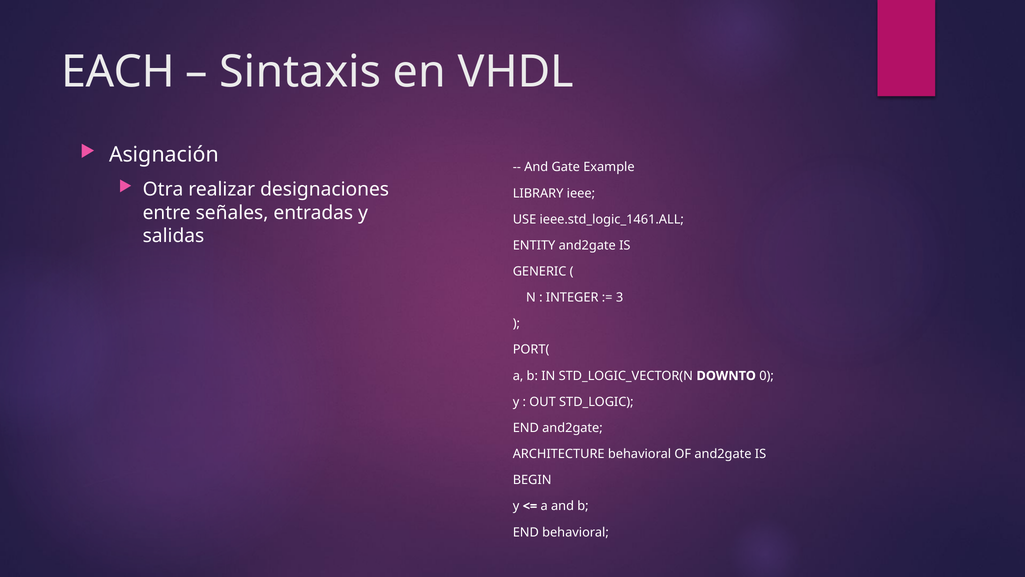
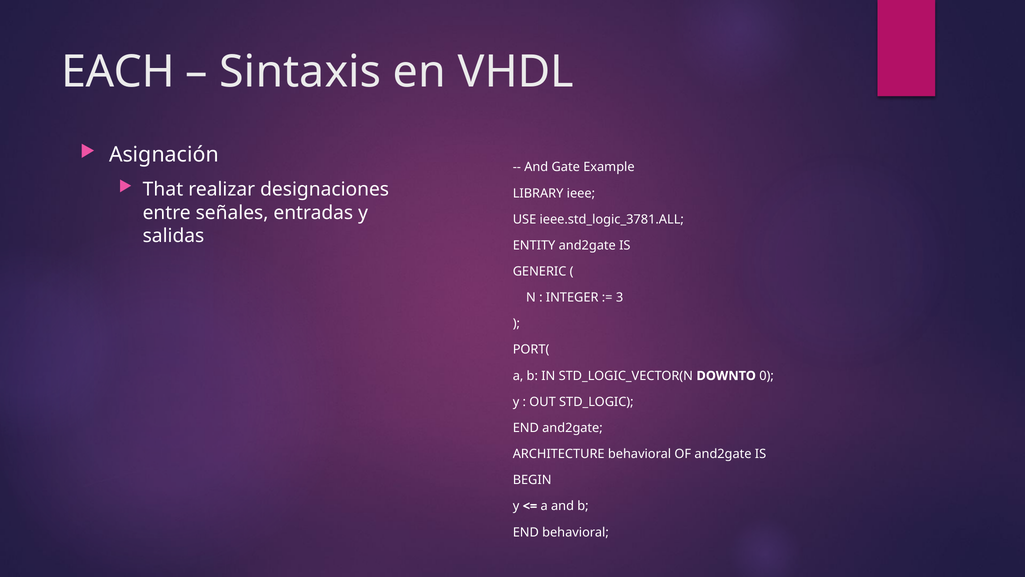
Otra: Otra -> That (163, 190)
ieee.std_logic_1461.ALL: ieee.std_logic_1461.ALL -> ieee.std_logic_3781.ALL (612, 219)
